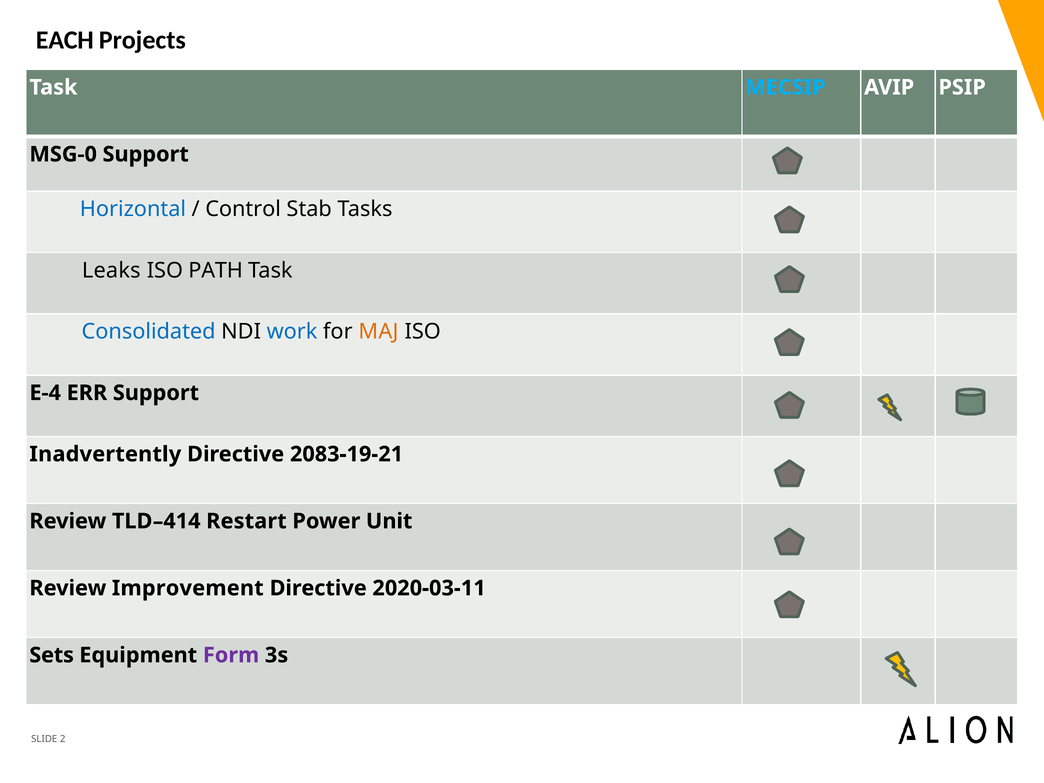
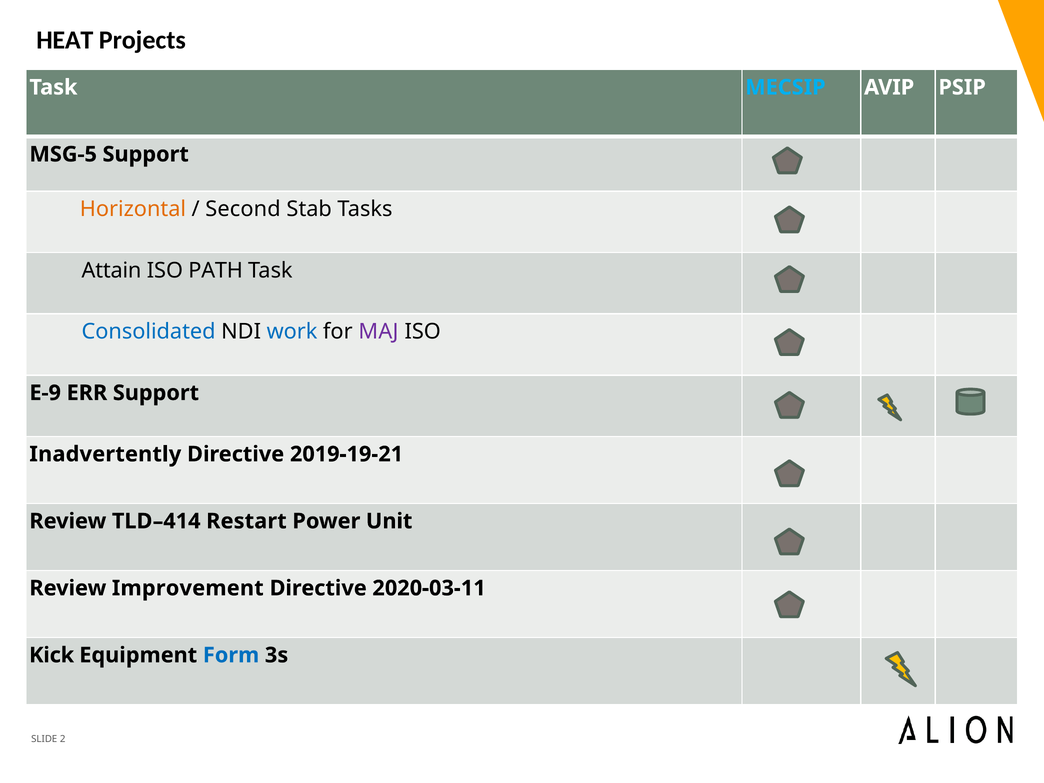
EACH: EACH -> HEAT (65, 40)
MSG-0: MSG-0 -> MSG-5 (63, 154)
Horizontal colour: blue -> orange (133, 209)
Control: Control -> Second (243, 209)
Leaks: Leaks -> Attain (111, 270)
MAJ colour: orange -> purple (378, 332)
E-4: E-4 -> E-9 (45, 393)
2083-19-21: 2083-19-21 -> 2019-19-21 (347, 454)
Sets: Sets -> Kick (52, 655)
Form colour: purple -> blue (231, 655)
